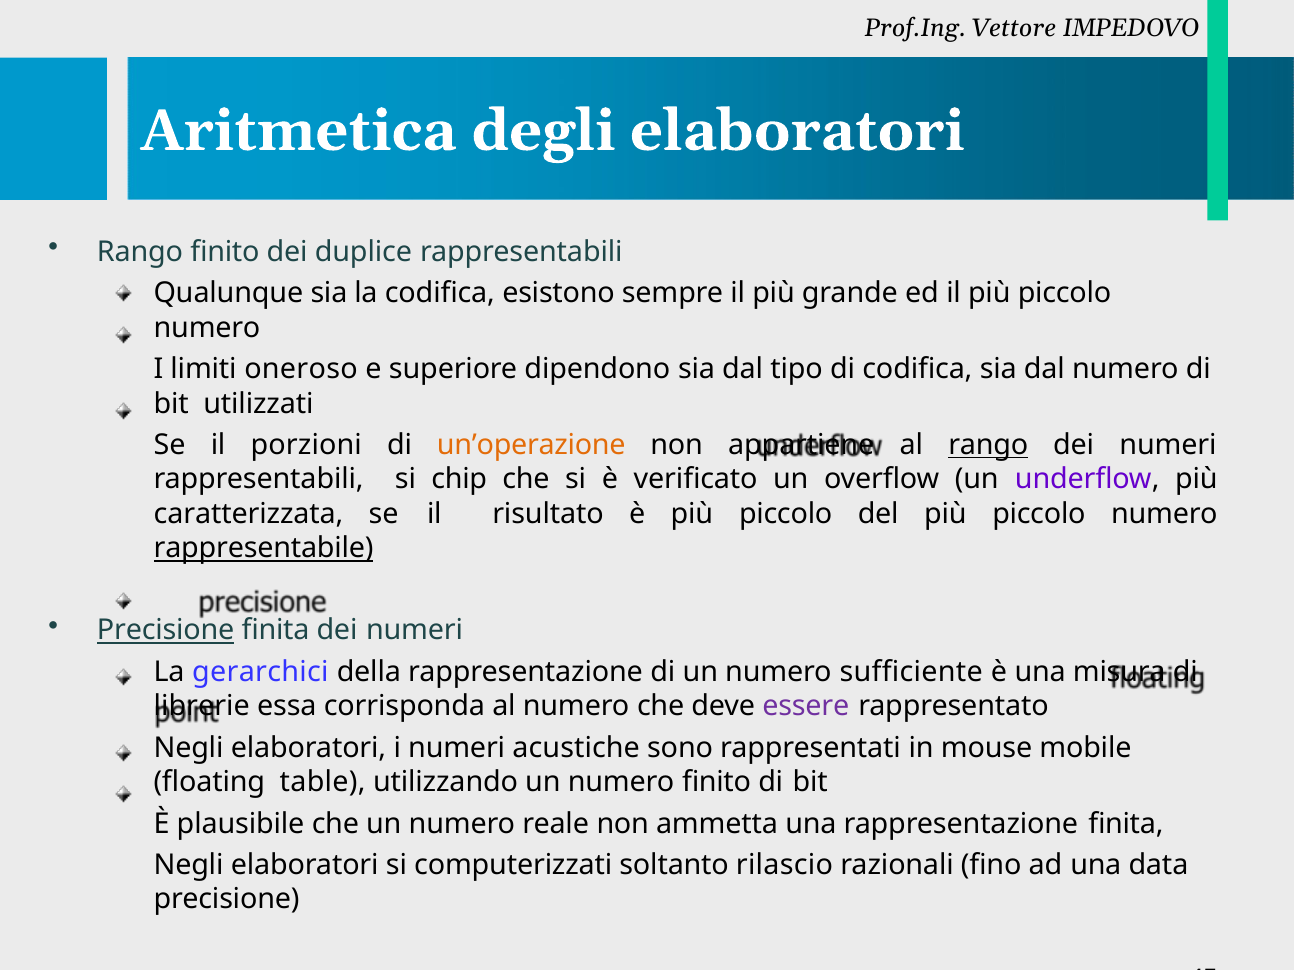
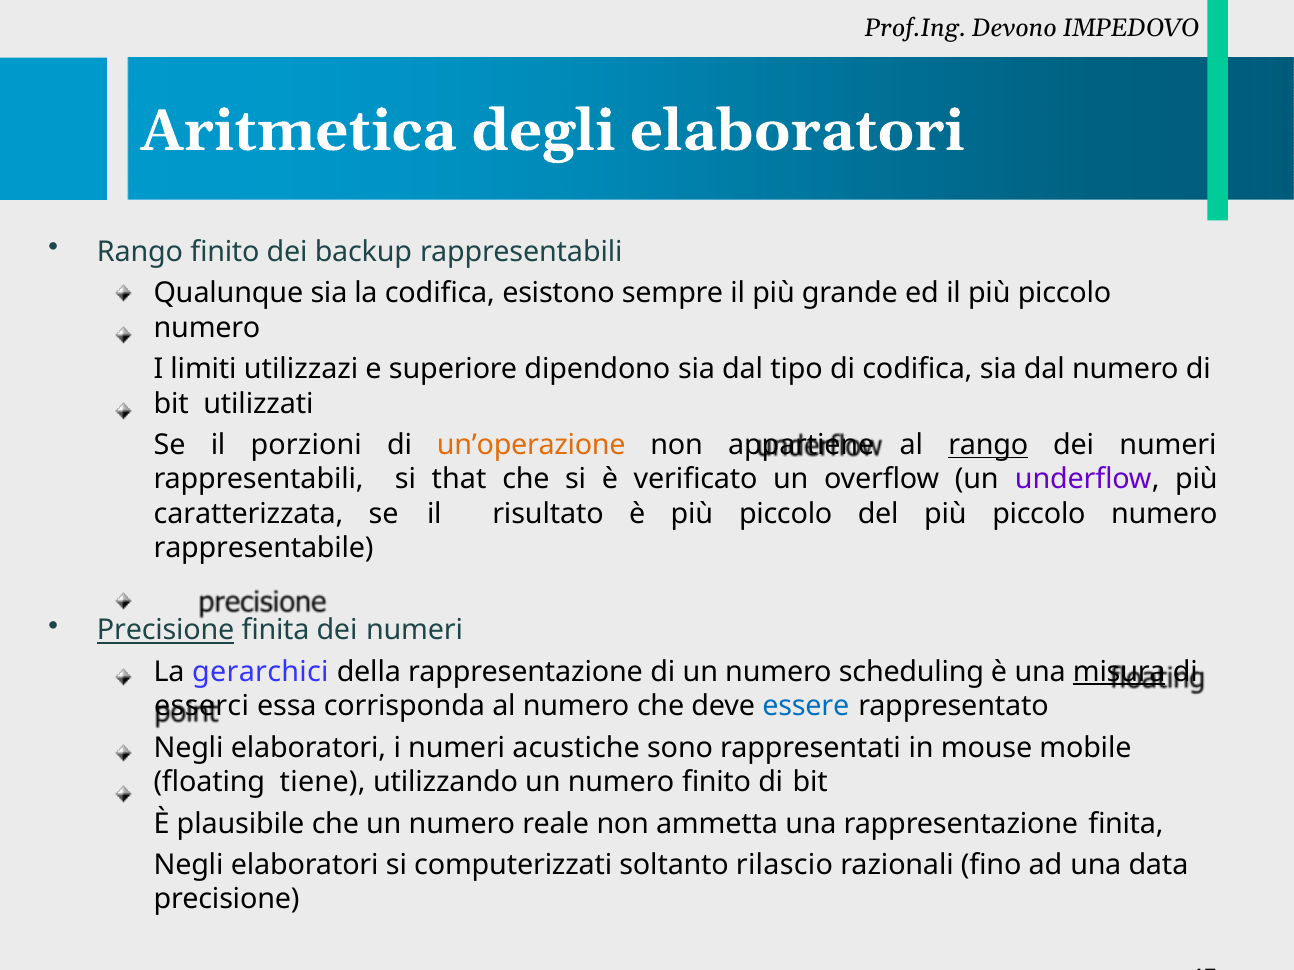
Vettore: Vettore -> Devono (1014, 28)
duplice: duplice -> backup (363, 252)
oneroso: oneroso -> utilizzazi (301, 369)
chip: chip -> that (459, 480)
rappresentabile underline: present -> none (264, 549)
sufficiente: sufficiente -> scheduling (911, 672)
misura underline: none -> present (1119, 672)
librerie: librerie -> esserci (202, 707)
essere colour: purple -> blue (806, 707)
table: table -> tiene (323, 783)
